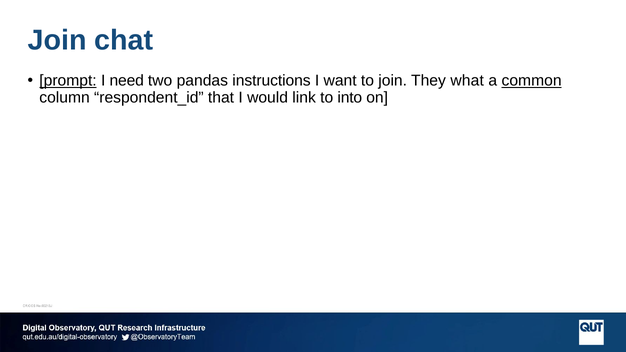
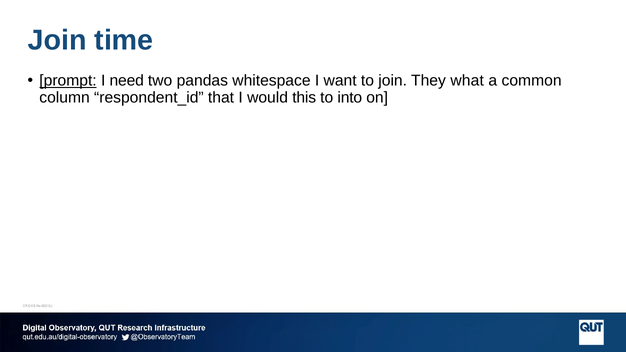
chat: chat -> time (124, 40)
instructions: instructions -> whitespace (271, 81)
common underline: present -> none (532, 81)
link: link -> this (304, 98)
